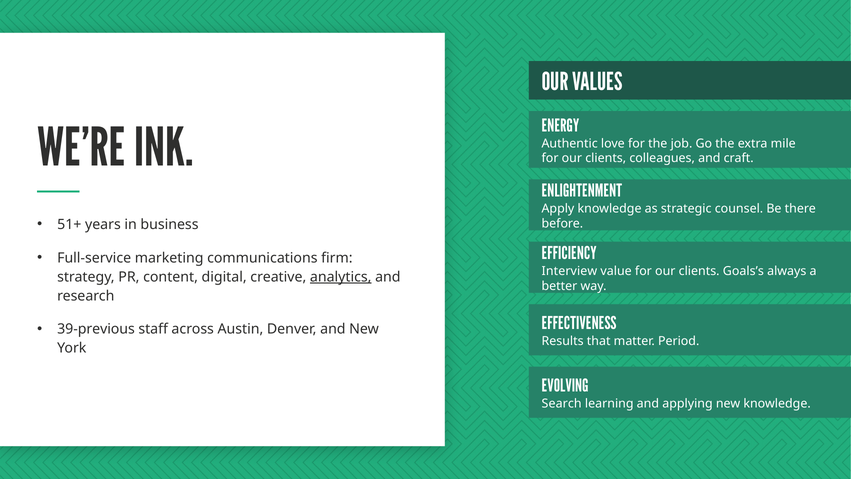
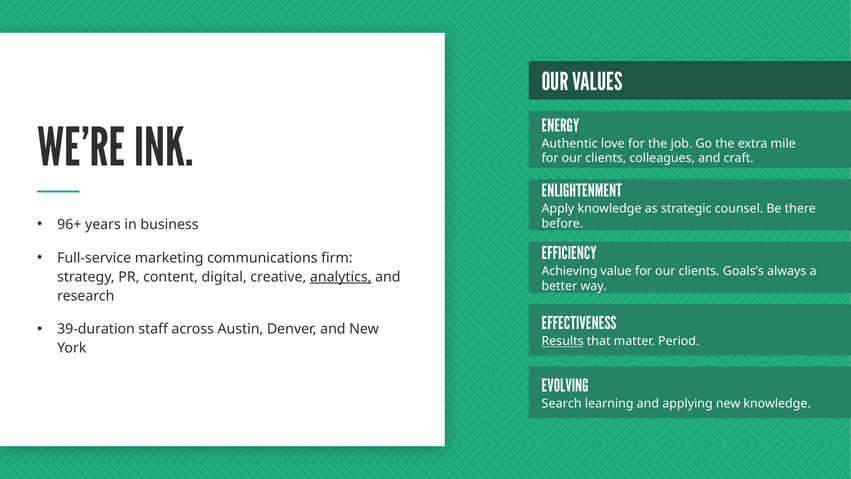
51+: 51+ -> 96+ (69, 224)
Interview: Interview -> Achieving (569, 271)
39-previous: 39-previous -> 39-duration (96, 329)
Results underline: none -> present (563, 341)
